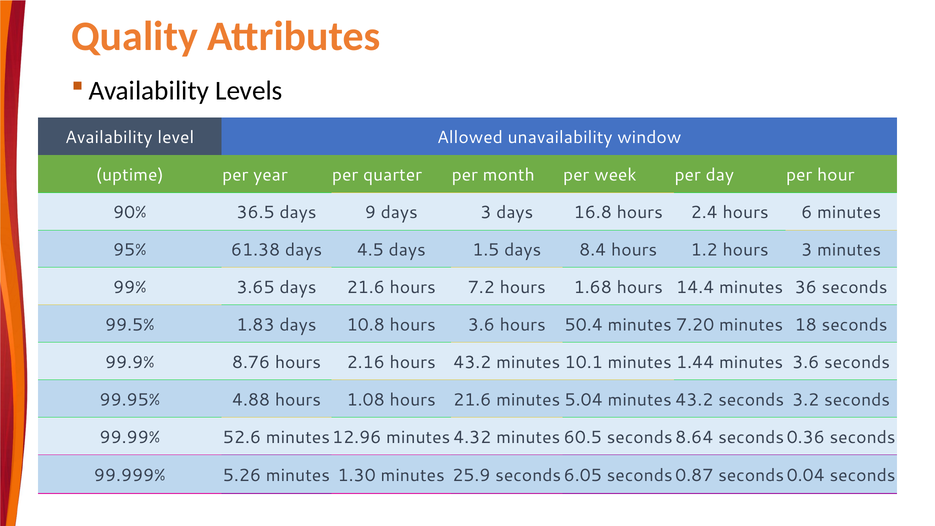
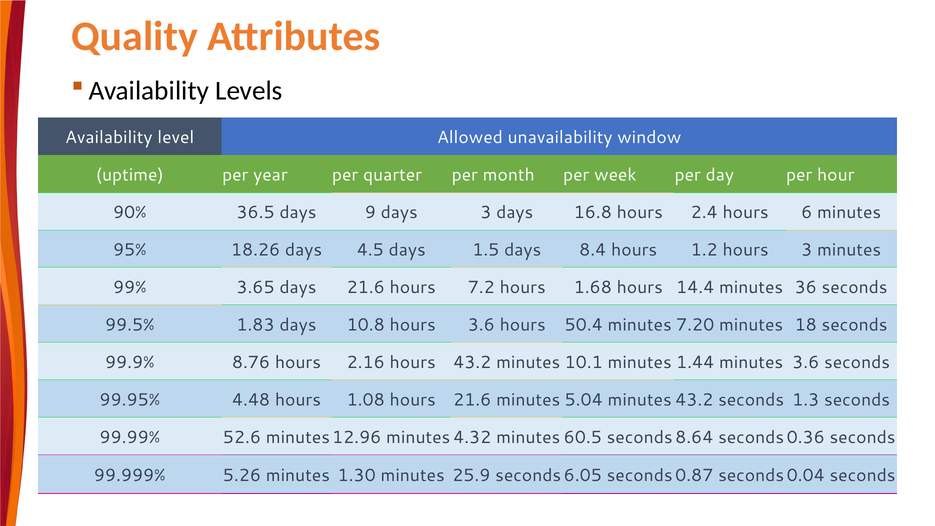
61.38: 61.38 -> 18.26 (256, 250)
4.88: 4.88 -> 4.48 (251, 400)
3.2: 3.2 -> 1.3 (806, 400)
